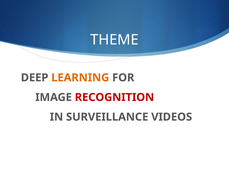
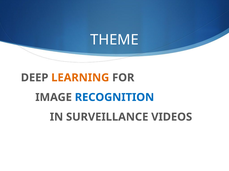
RECOGNITION colour: red -> blue (114, 98)
